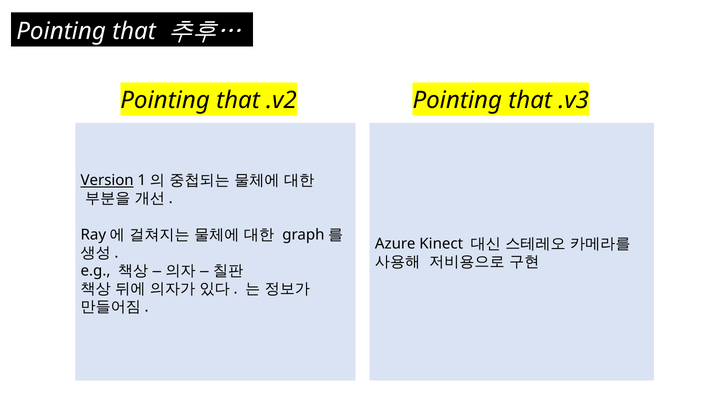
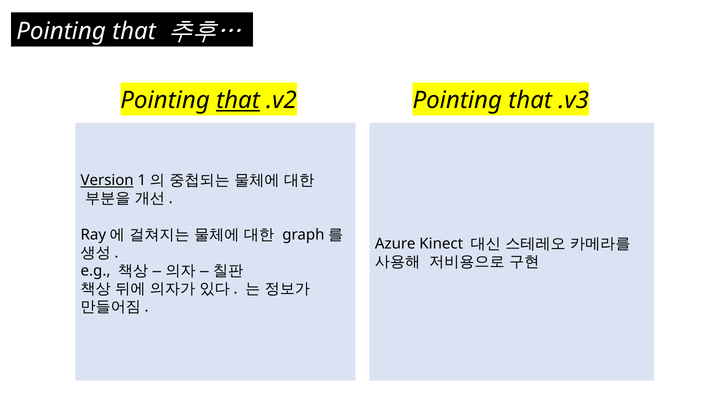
that underline: none -> present (238, 100)
